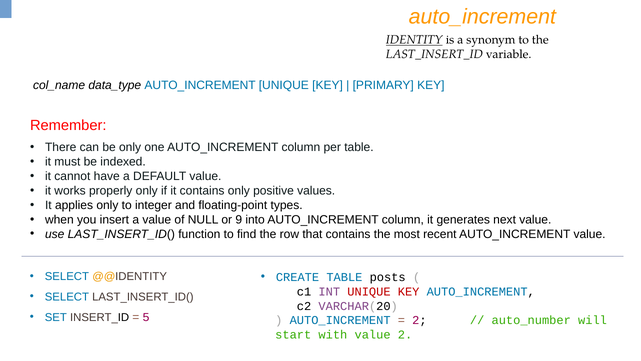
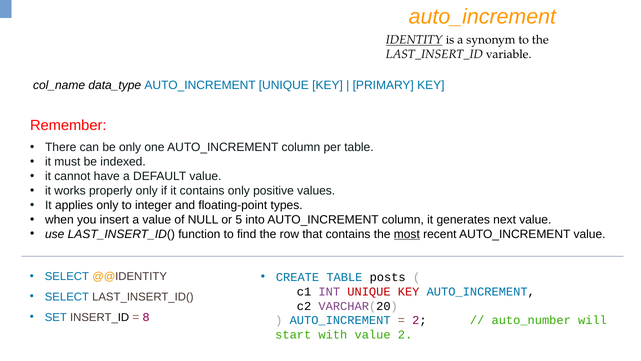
9: 9 -> 5 (239, 219)
most underline: none -> present (407, 234)
5: 5 -> 8 (146, 317)
